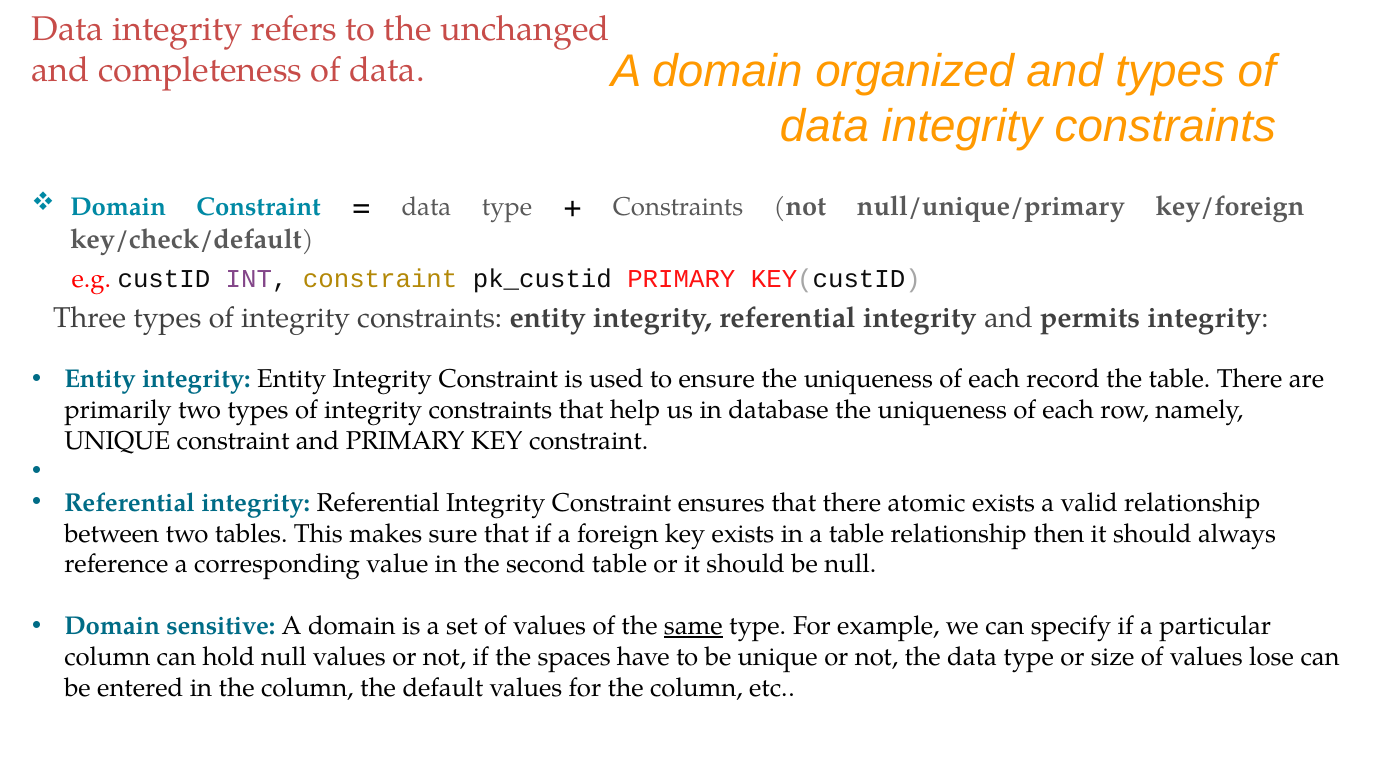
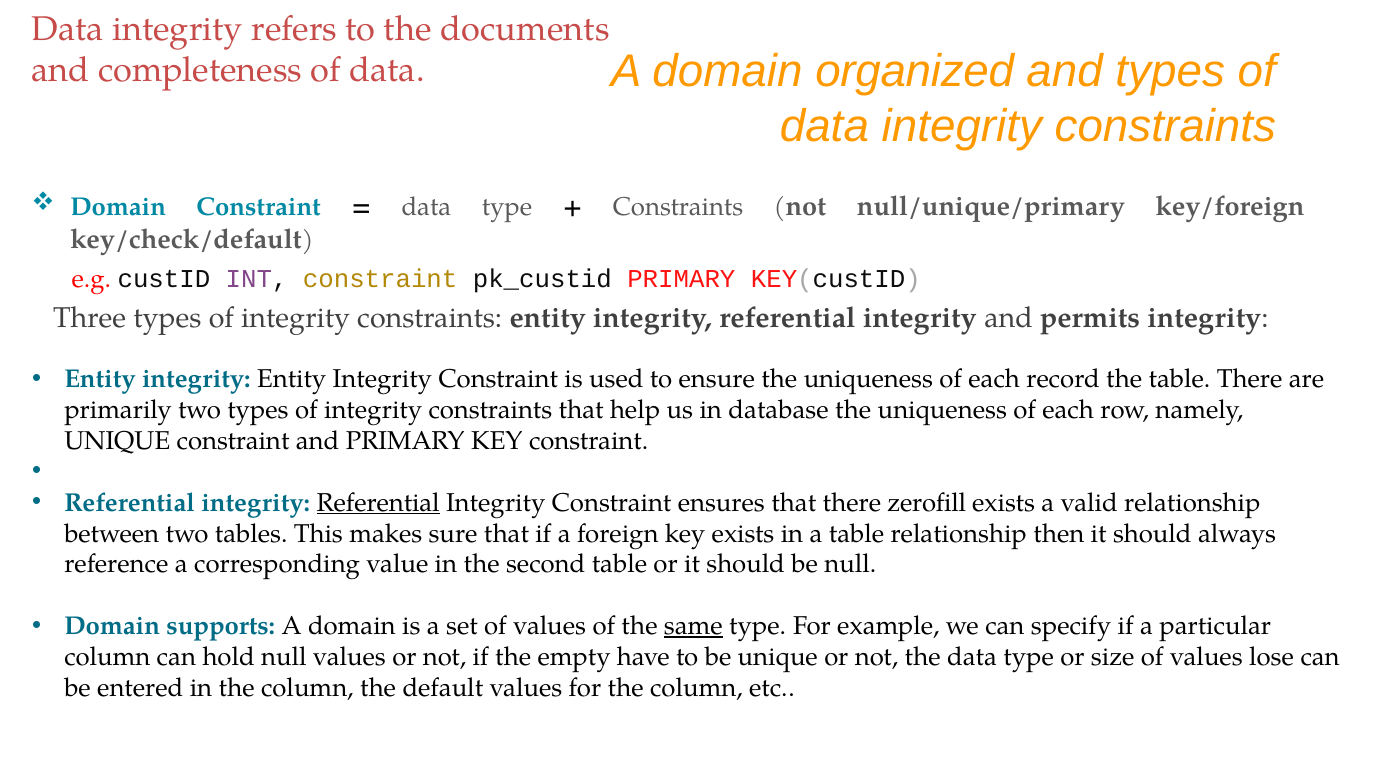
unchanged: unchanged -> documents (525, 29)
Referential underline: none -> present (378, 503)
atomic: atomic -> zerofill (927, 503)
sensitive: sensitive -> supports (221, 626)
spaces: spaces -> empty (574, 657)
